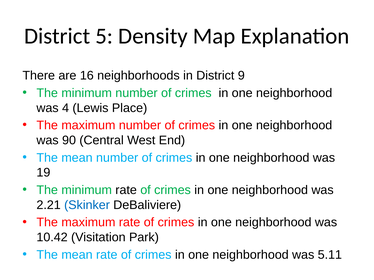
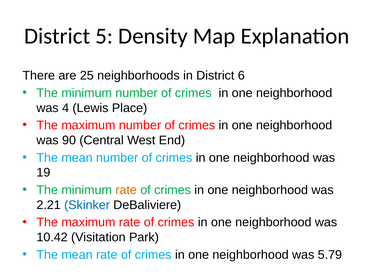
16: 16 -> 25 (87, 76)
9: 9 -> 6 (241, 76)
rate colour: black -> orange (126, 190)
5.11: 5.11 -> 5.79 (330, 255)
